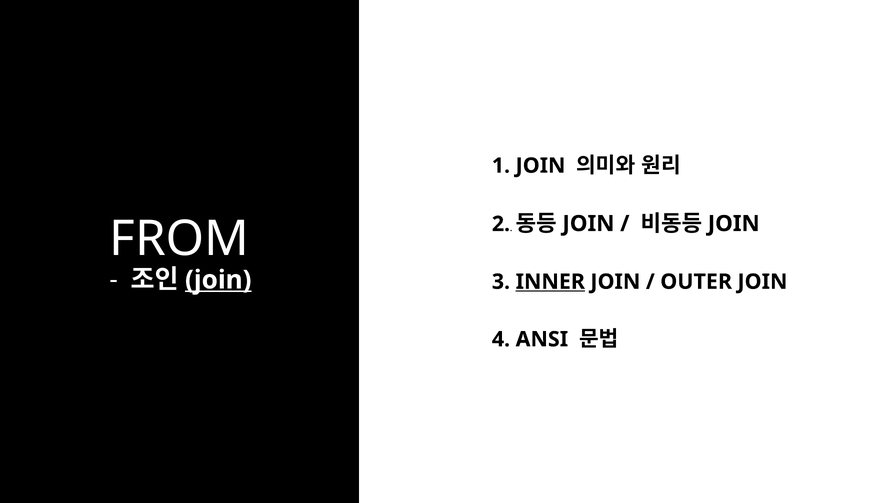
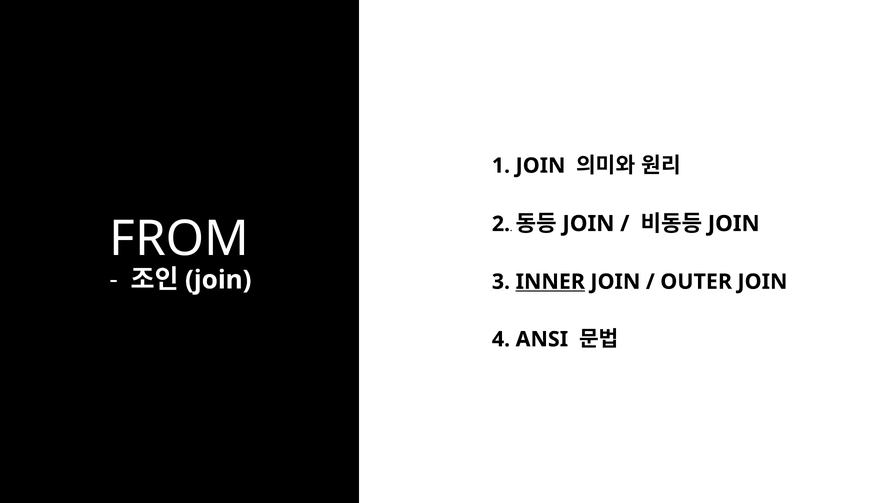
join underline: present -> none (218, 280)
